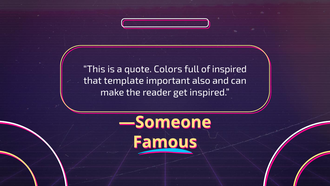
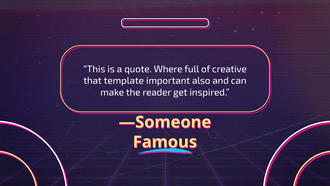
Colors: Colors -> Where (168, 69)
of inspired: inspired -> creative (229, 69)
